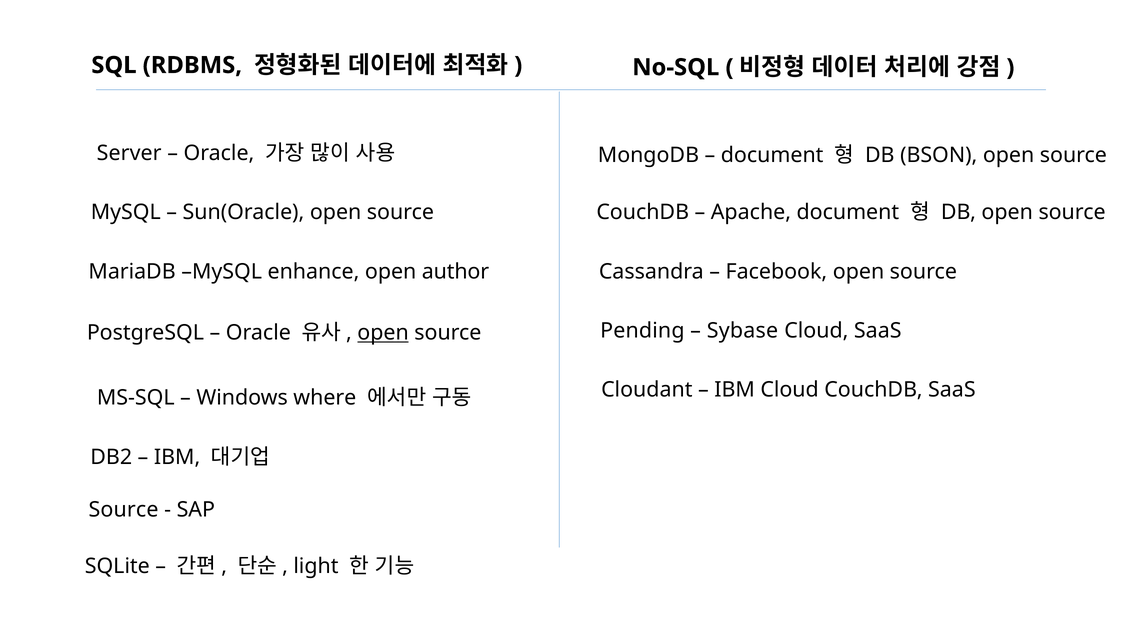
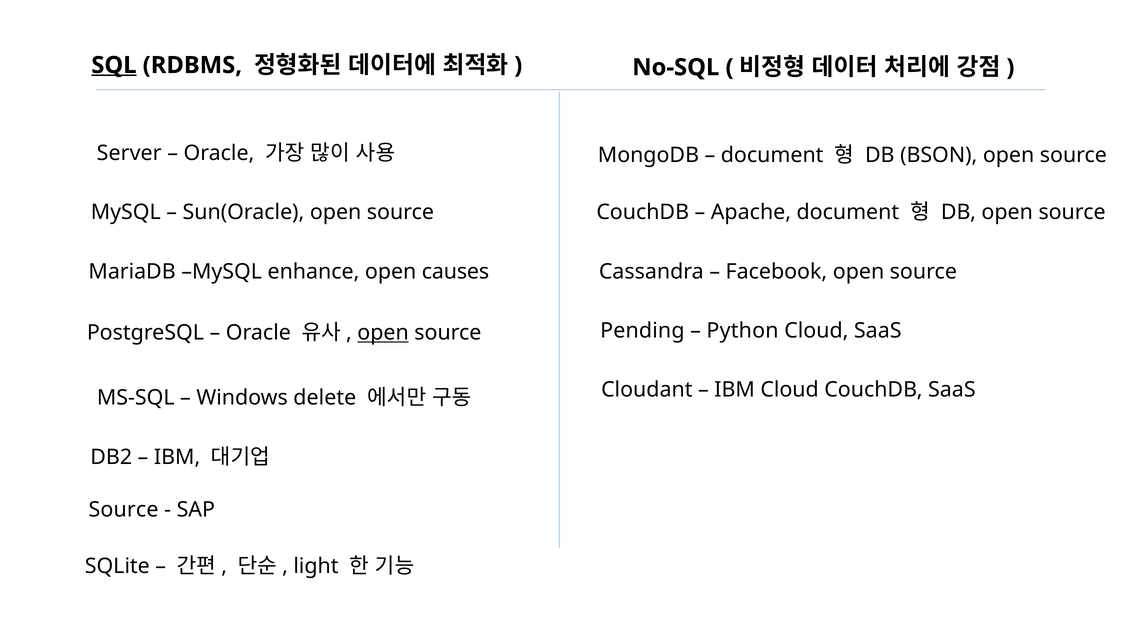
SQL underline: none -> present (114, 65)
author: author -> causes (455, 272)
Sybase: Sybase -> Python (742, 331)
where: where -> delete (325, 398)
